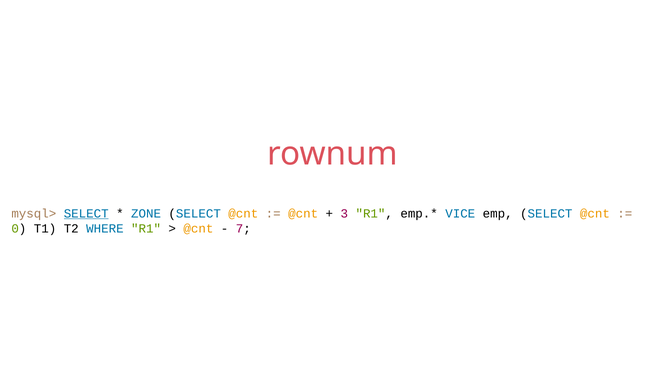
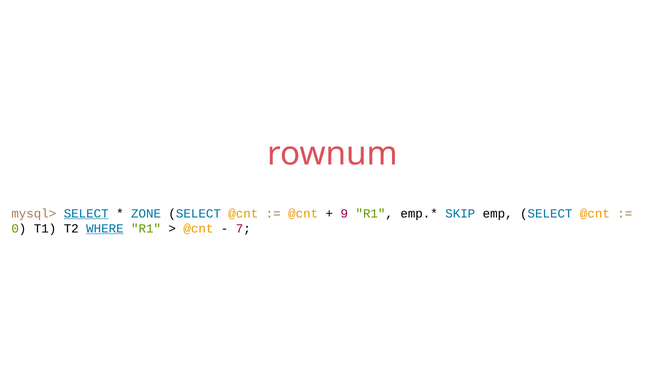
3: 3 -> 9 (344, 214)
VICE: VICE -> SKIP (460, 214)
WHERE underline: none -> present (105, 228)
